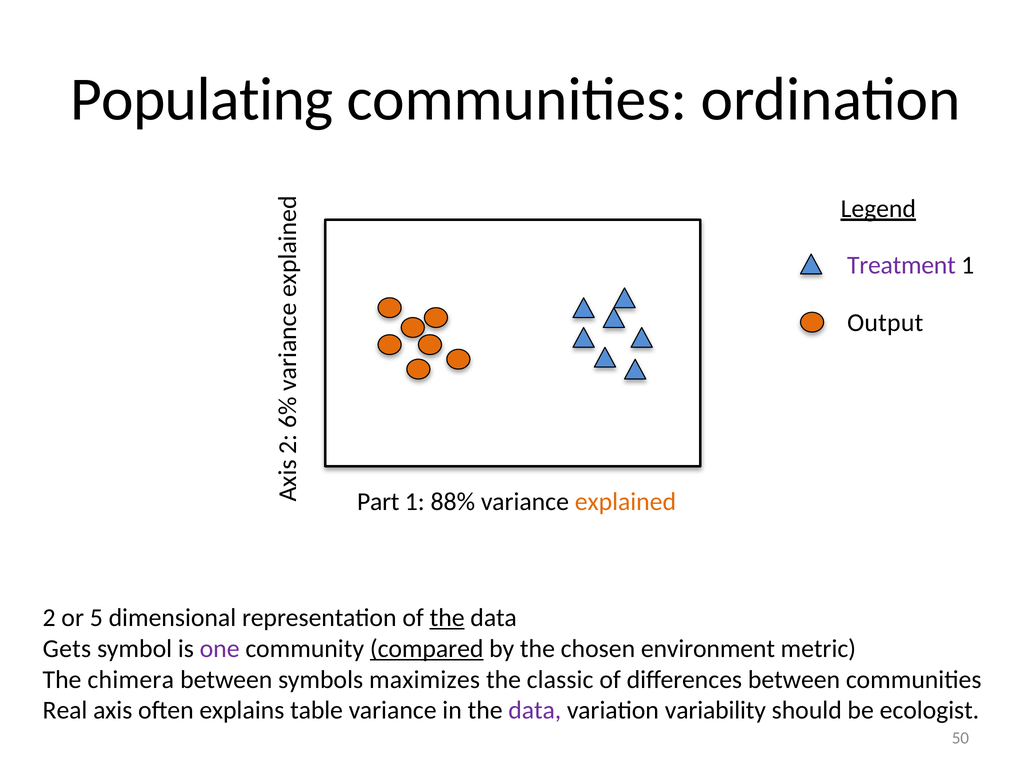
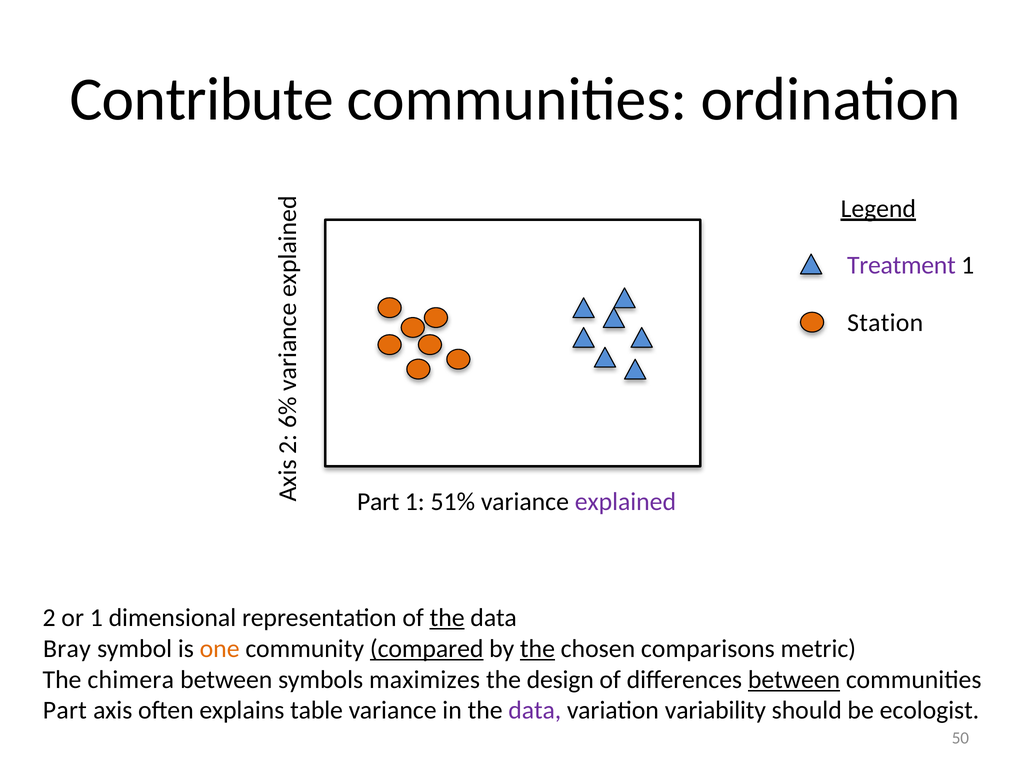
Populating: Populating -> Contribute (202, 100)
Output: Output -> Station (885, 323)
88%: 88% -> 51% (453, 502)
explained colour: orange -> purple (625, 502)
or 5: 5 -> 1 (96, 618)
Gets: Gets -> Bray (67, 649)
one colour: purple -> orange (220, 649)
the underline: none -> present (537, 649)
environment: environment -> comparisons (708, 649)
classic: classic -> design (560, 680)
between underline: none -> present (794, 680)
Real: Real -> Part (65, 711)
